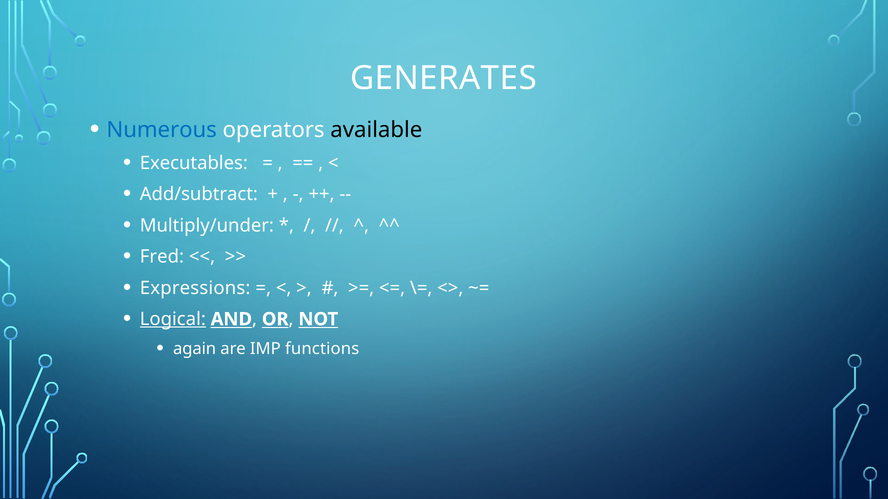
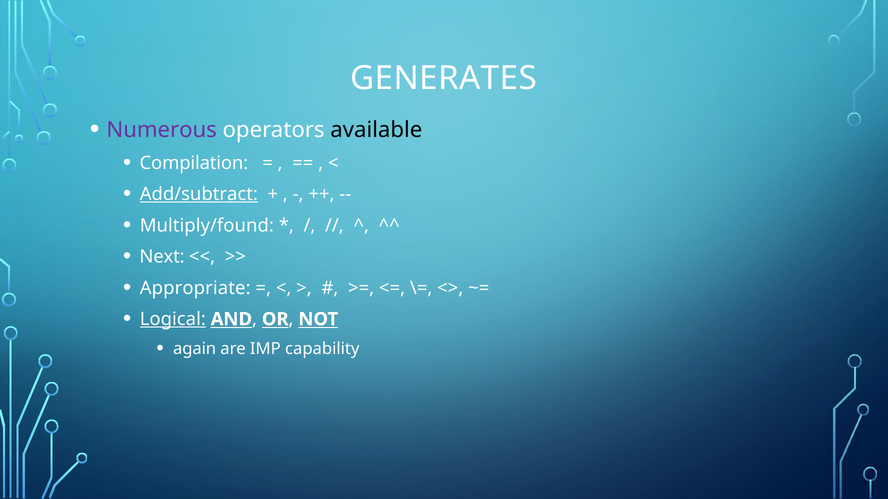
Numerous colour: blue -> purple (162, 130)
Executables: Executables -> Compilation (194, 163)
Add/subtract underline: none -> present (199, 194)
Multiply/under: Multiply/under -> Multiply/found (207, 226)
Fred: Fred -> Next (162, 257)
Expressions: Expressions -> Appropriate (195, 288)
functions: functions -> capability (322, 349)
